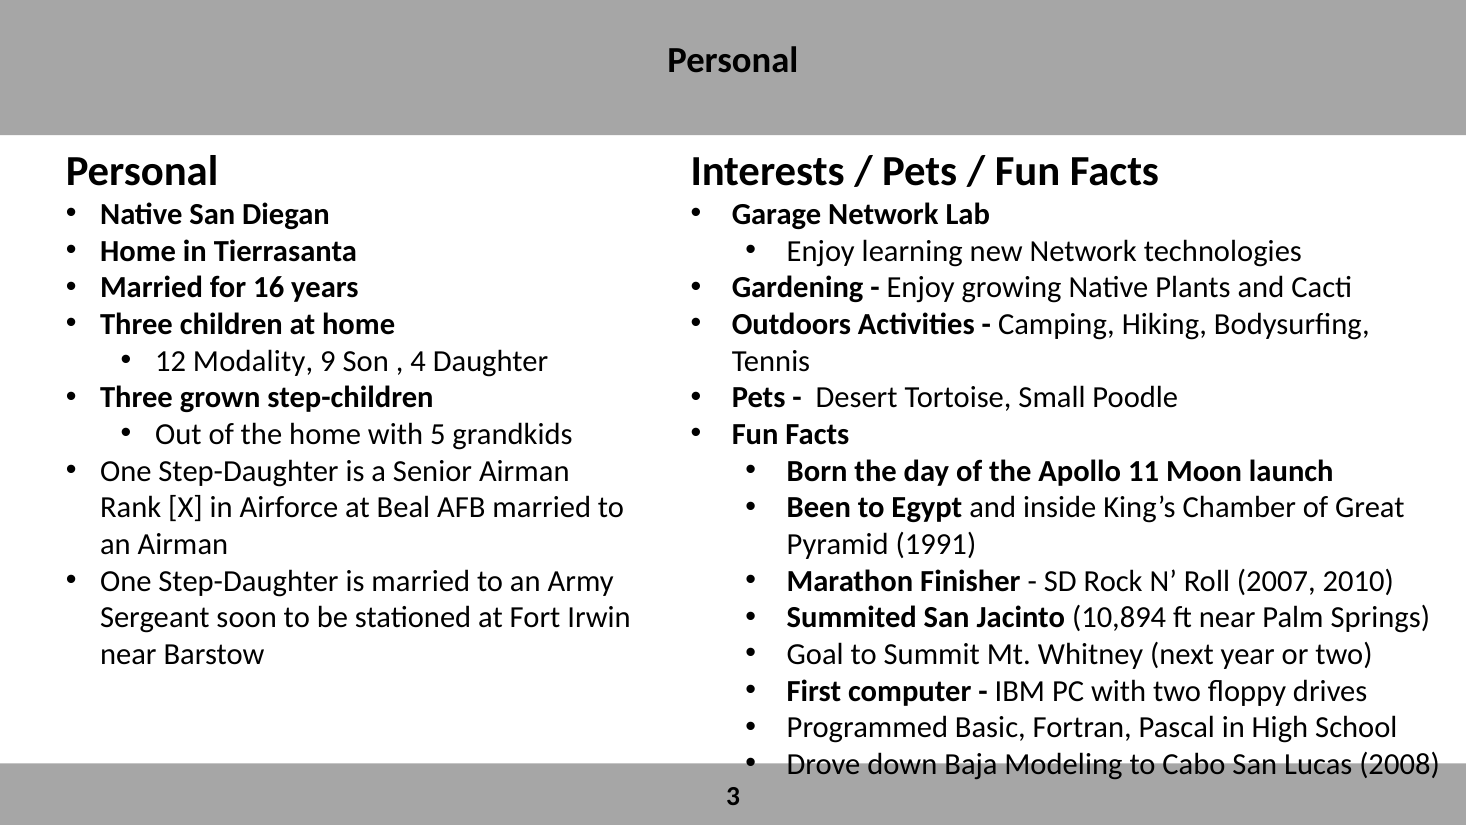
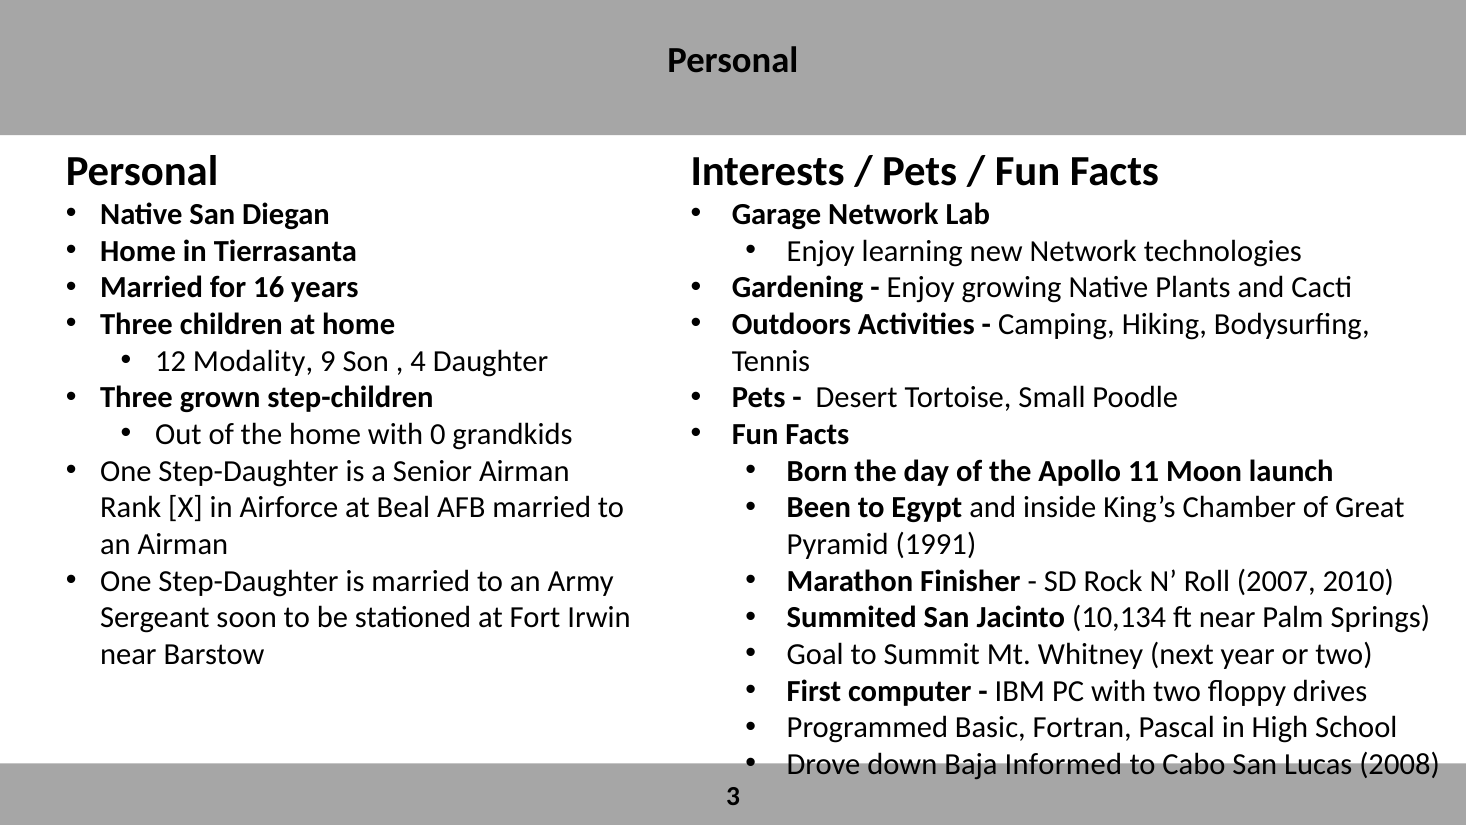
5: 5 -> 0 (438, 434)
10,894: 10,894 -> 10,134 (1119, 618)
Modeling: Modeling -> Informed (1063, 764)
